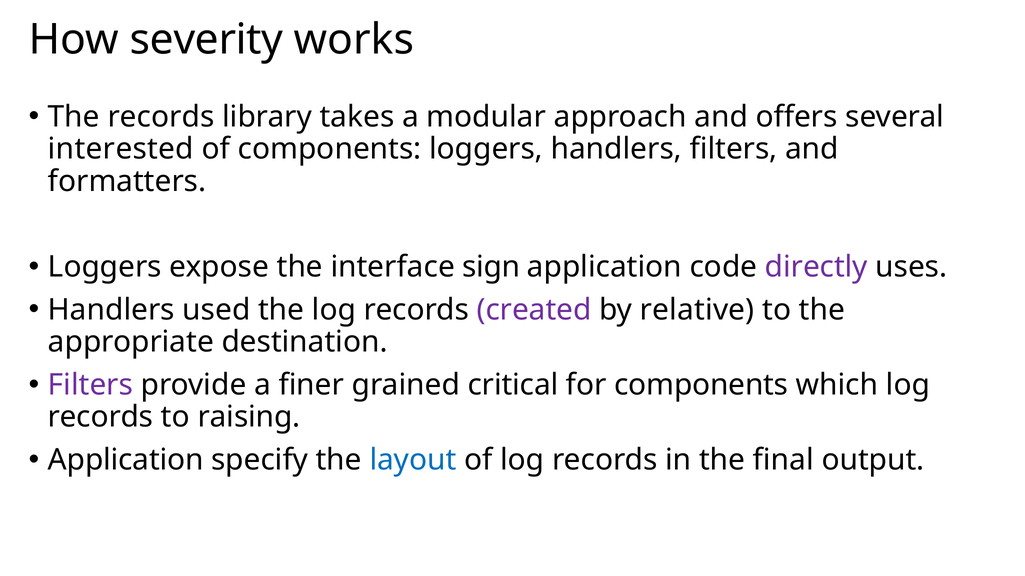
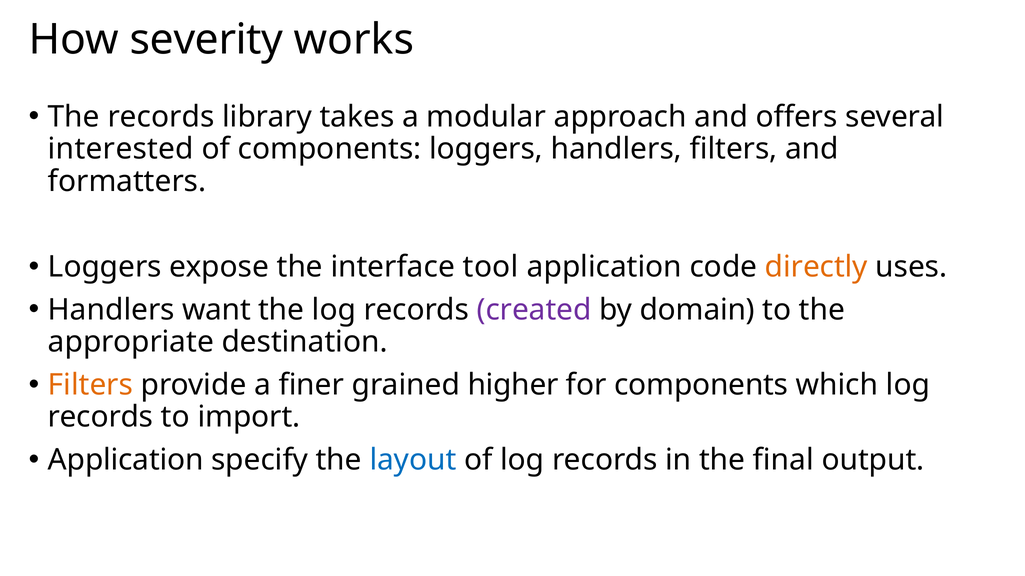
sign: sign -> tool (491, 267)
directly colour: purple -> orange (816, 267)
used: used -> want (217, 310)
relative: relative -> domain (697, 310)
Filters colour: purple -> orange (90, 385)
critical: critical -> higher (513, 385)
raising: raising -> import (249, 417)
